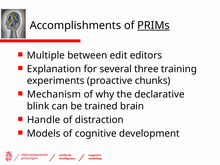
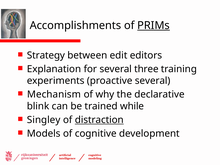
Multiple: Multiple -> Strategy (46, 55)
proactive chunks: chunks -> several (153, 81)
brain: brain -> while (132, 106)
Handle: Handle -> Singley (44, 120)
distraction underline: none -> present (99, 120)
